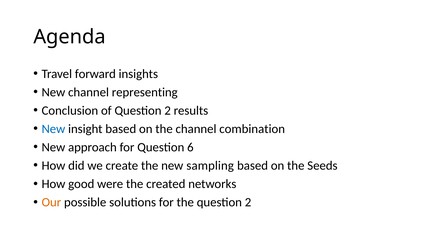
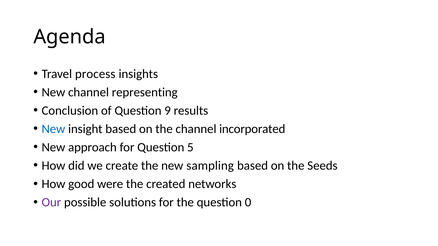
forward: forward -> process (95, 74)
of Question 2: 2 -> 9 (168, 111)
combination: combination -> incorporated (252, 129)
6: 6 -> 5 (190, 148)
Our colour: orange -> purple (51, 203)
the question 2: 2 -> 0 (248, 203)
